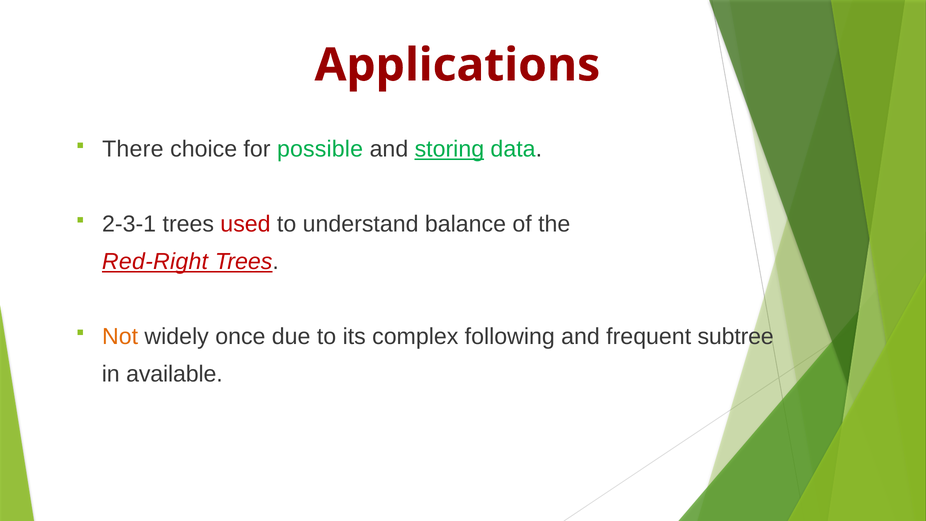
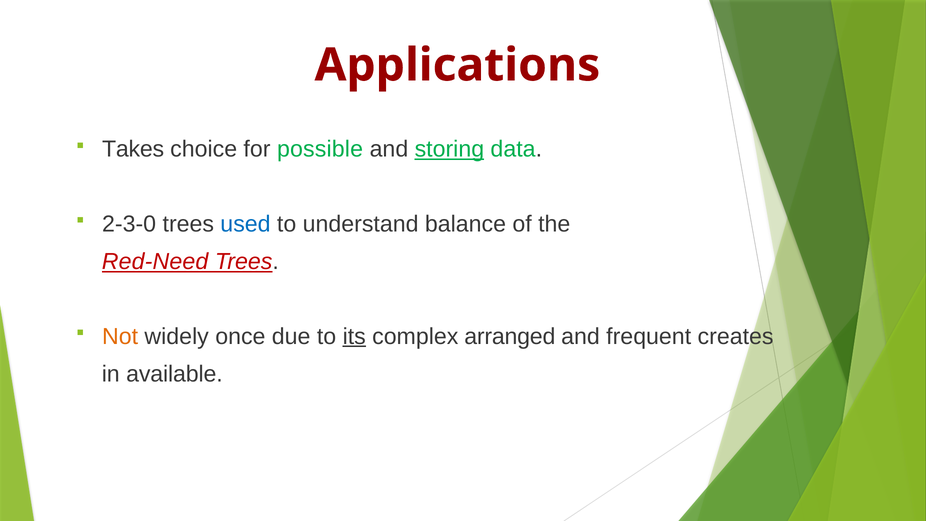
There: There -> Takes (133, 149)
2-3-1: 2-3-1 -> 2-3-0 (129, 224)
used colour: red -> blue (245, 224)
Red-Right: Red-Right -> Red-Need (155, 261)
its underline: none -> present (354, 336)
following: following -> arranged (510, 336)
subtree: subtree -> creates (736, 336)
